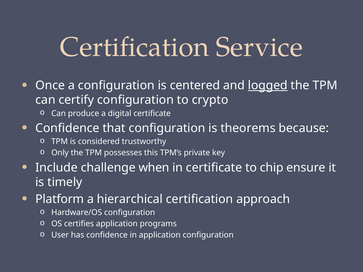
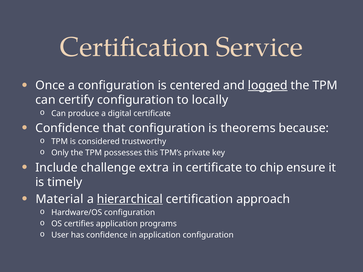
crypto: crypto -> locally (210, 100)
when: when -> extra (154, 168)
Platform: Platform -> Material (60, 199)
hierarchical underline: none -> present (130, 199)
